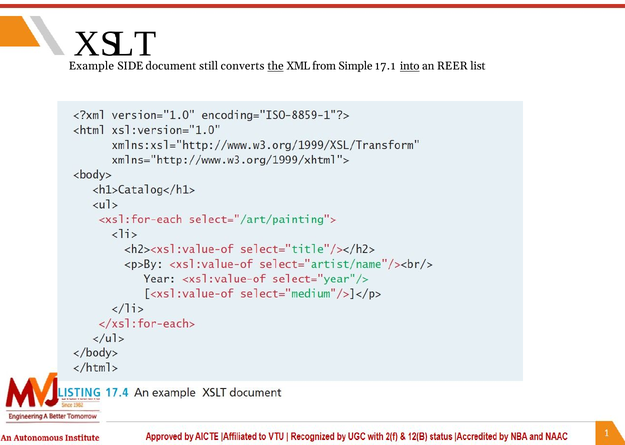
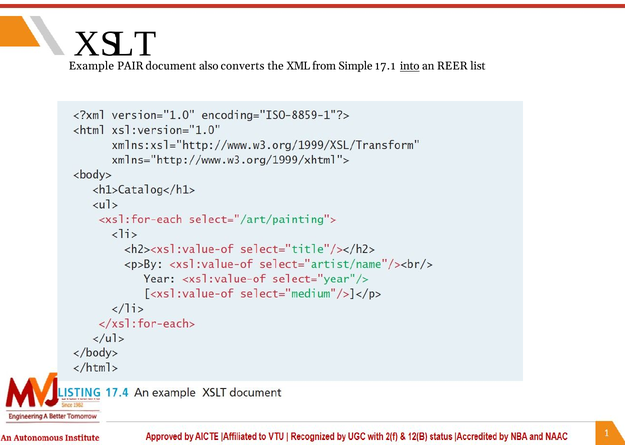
SIDE: SIDE -> PAIR (130, 66)
still: still -> also (209, 66)
the underline: present -> none (276, 66)
